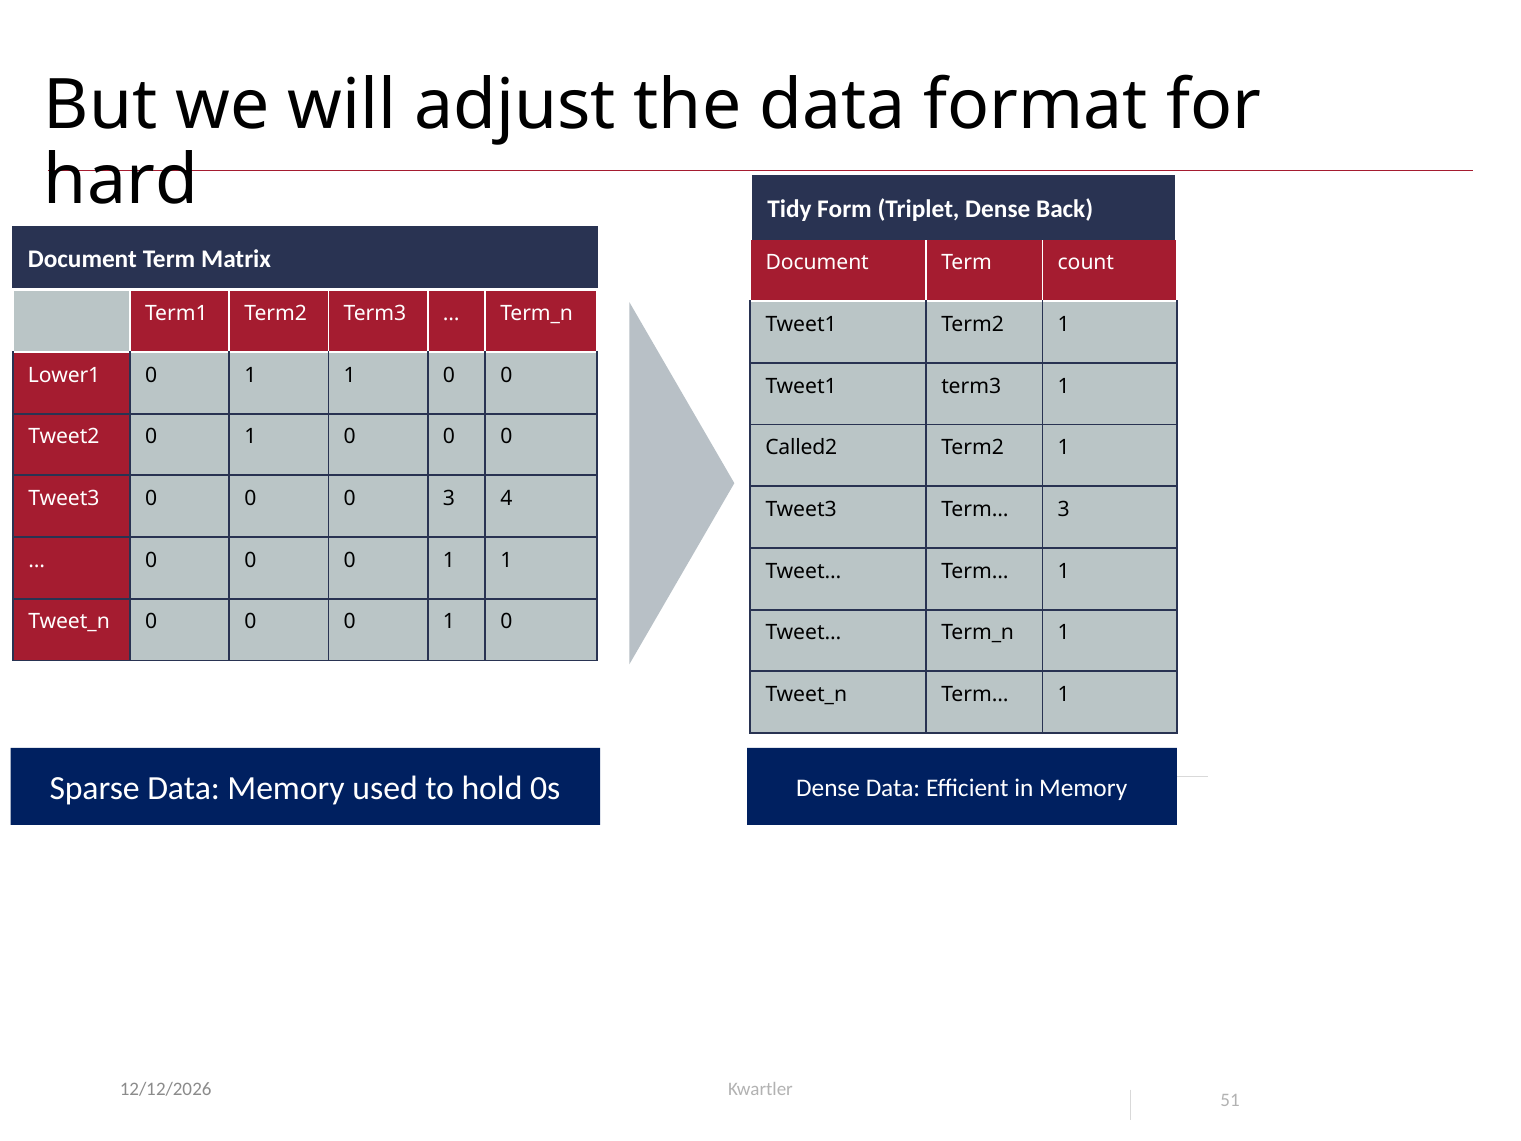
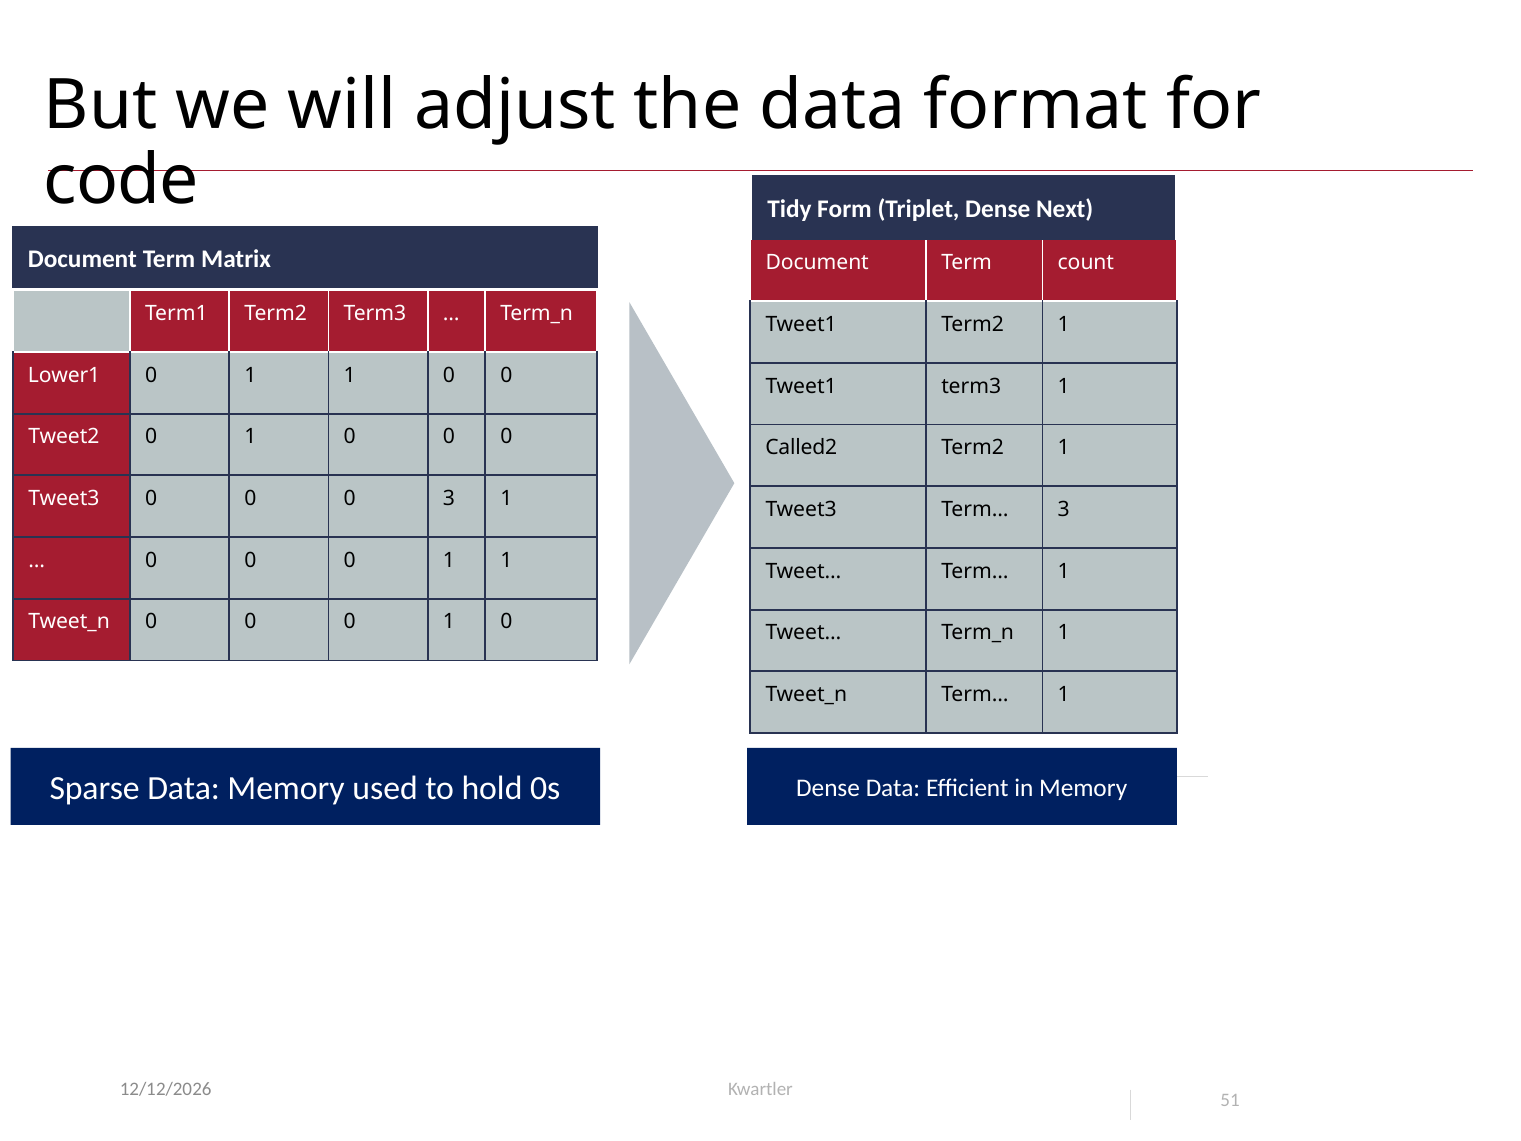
hard: hard -> code (121, 181)
Back: Back -> Next (1065, 209)
3 4: 4 -> 1 (506, 498)
